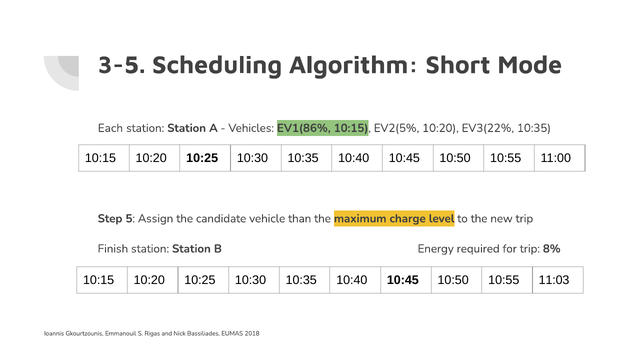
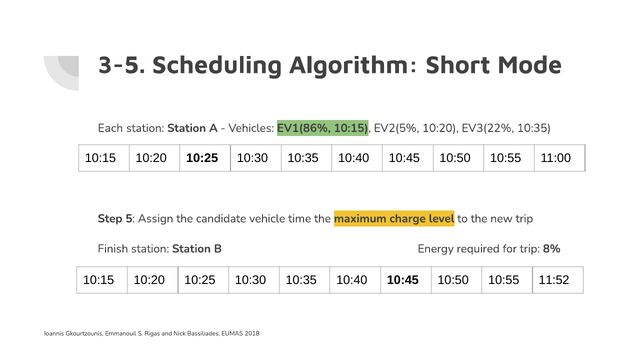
than: than -> time (300, 219)
11:03: 11:03 -> 11:52 (554, 280)
